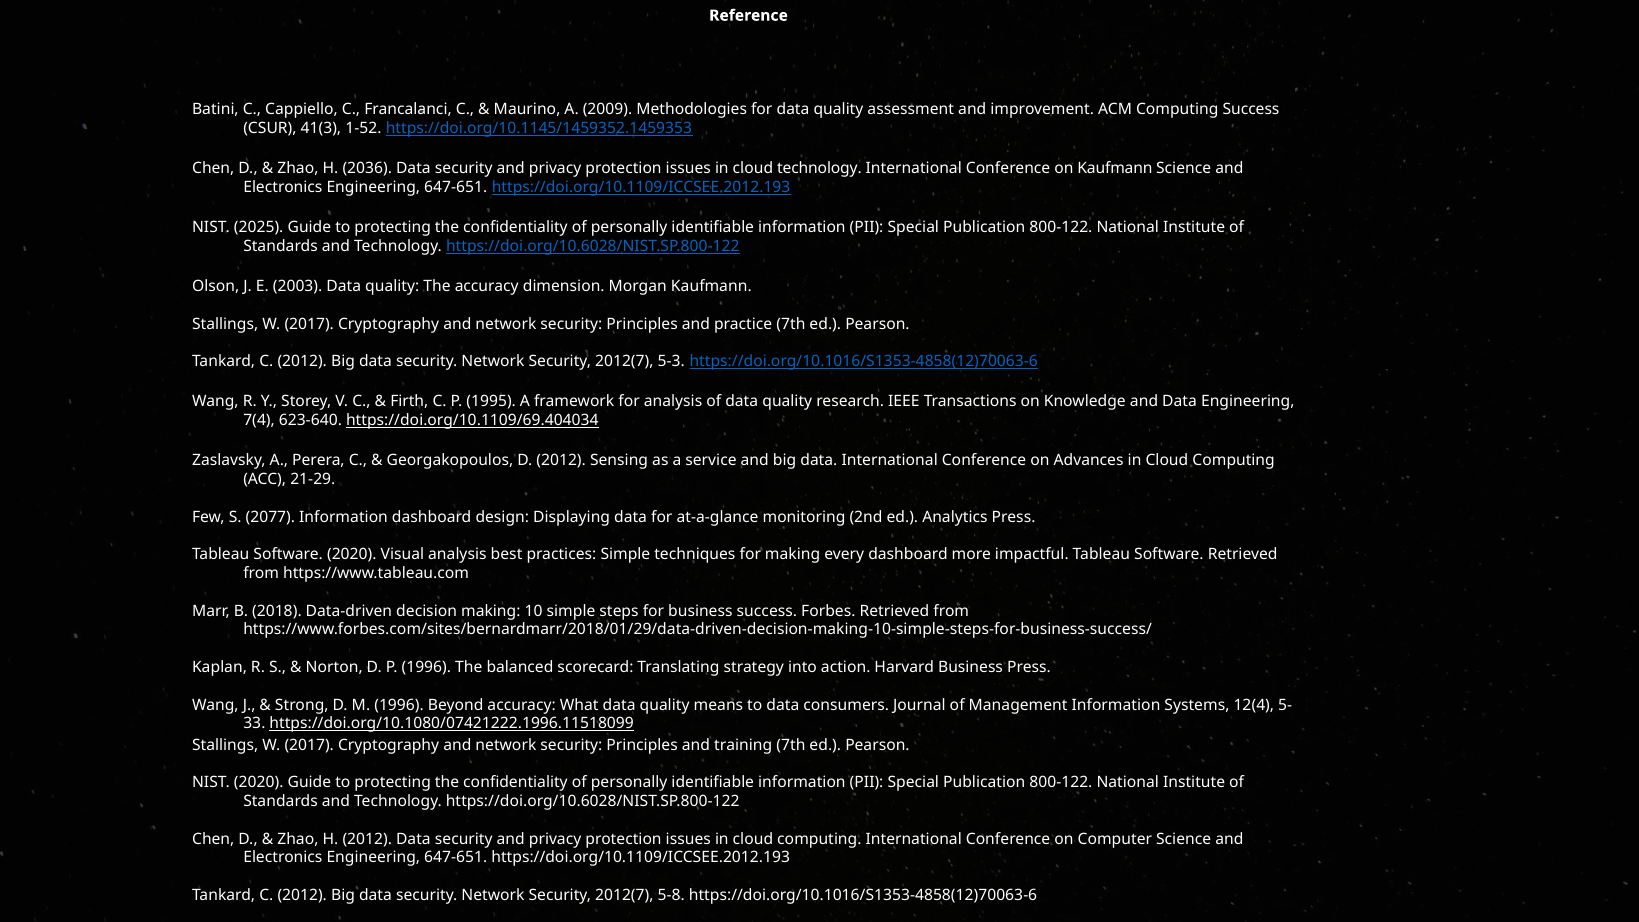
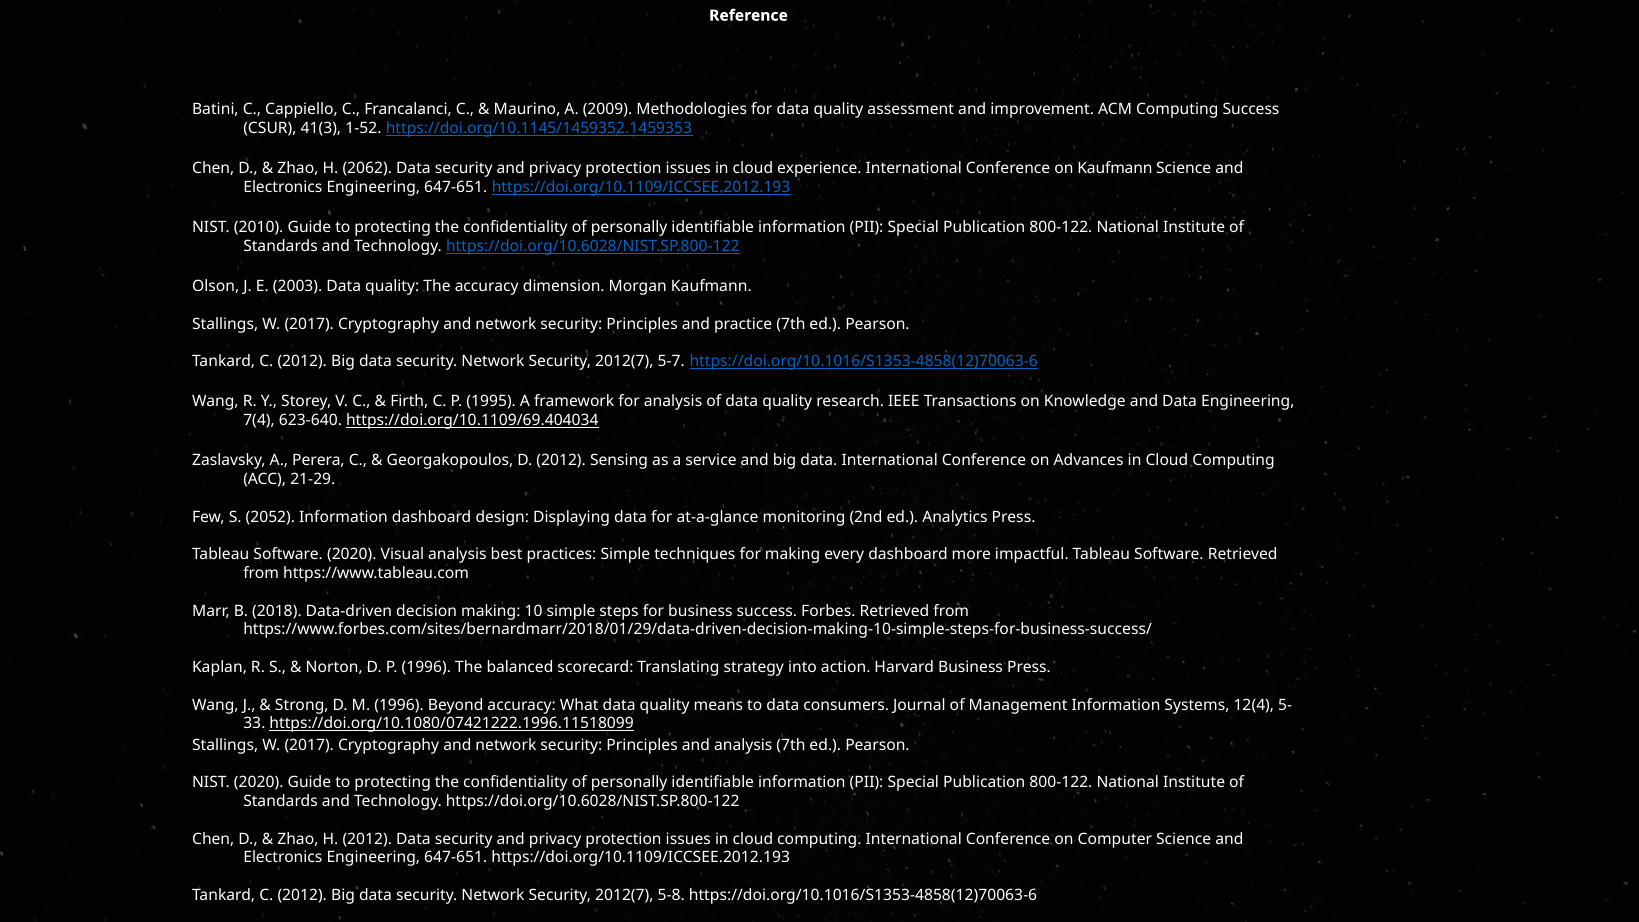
2036: 2036 -> 2062 (367, 168)
cloud technology: technology -> experience (819, 168)
2025: 2025 -> 2010 (259, 227)
5-3: 5-3 -> 5-7 (671, 361)
2077: 2077 -> 2052 (270, 517)
and training: training -> analysis (743, 745)
